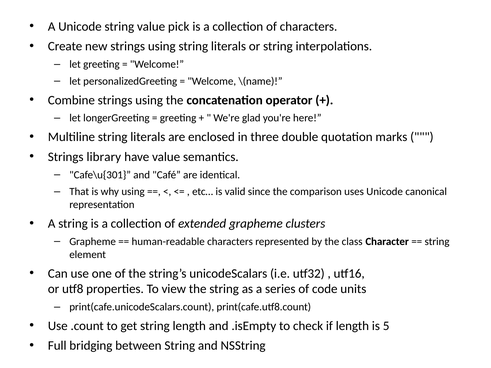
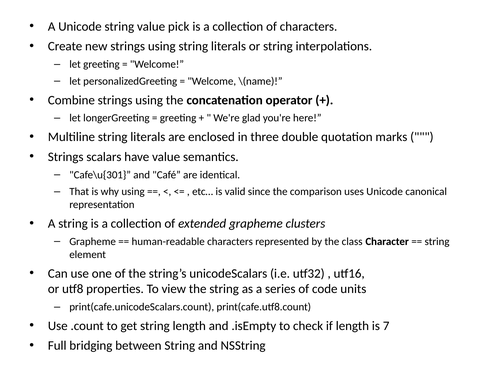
library: library -> scalars (104, 157)
5: 5 -> 7 (386, 326)
